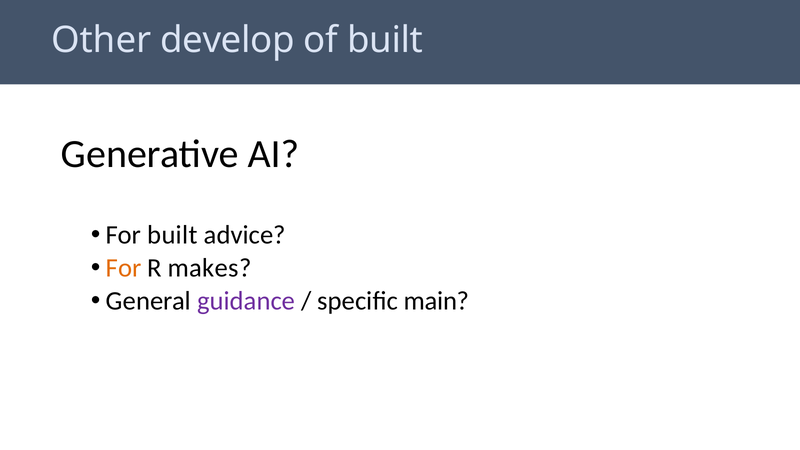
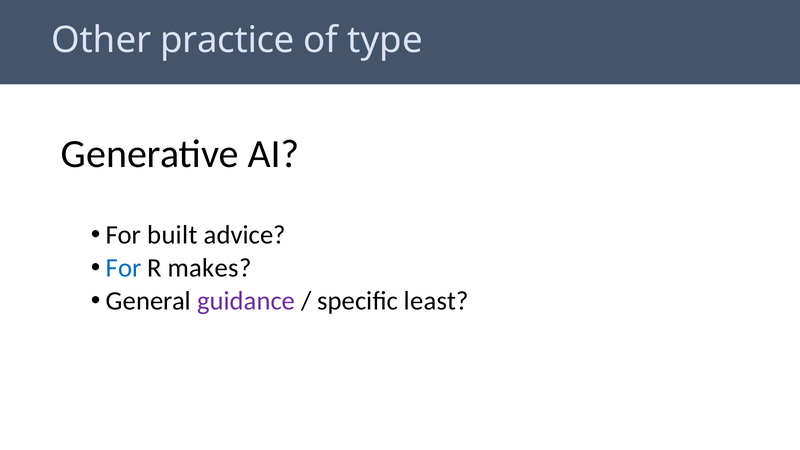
develop: develop -> practice (227, 40)
of built: built -> type (385, 40)
For colour: orange -> blue (124, 268)
main: main -> least (436, 301)
